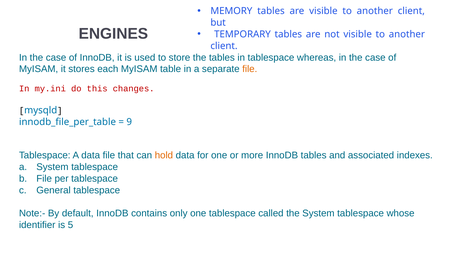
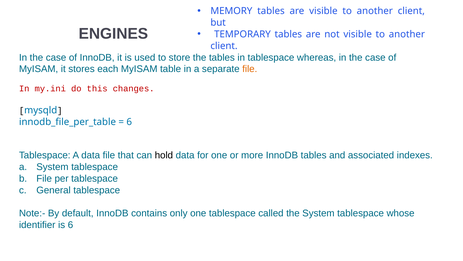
9: 9 -> 6 (129, 122)
hold colour: orange -> black (164, 155)
is 5: 5 -> 6 (70, 224)
